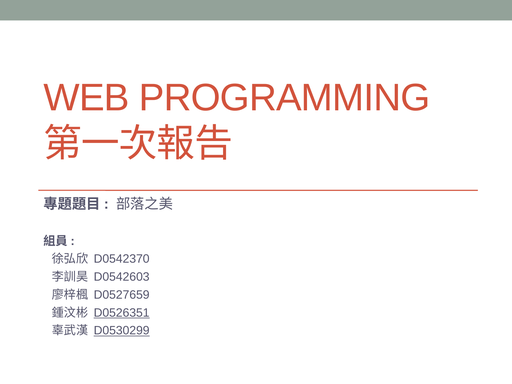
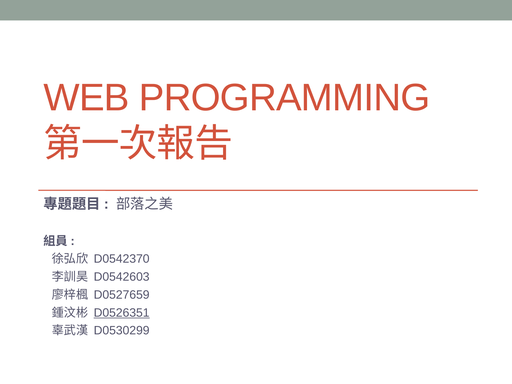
D0530299 underline: present -> none (122, 331)
